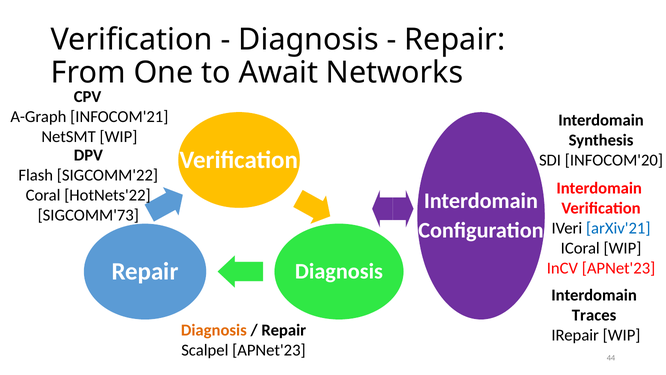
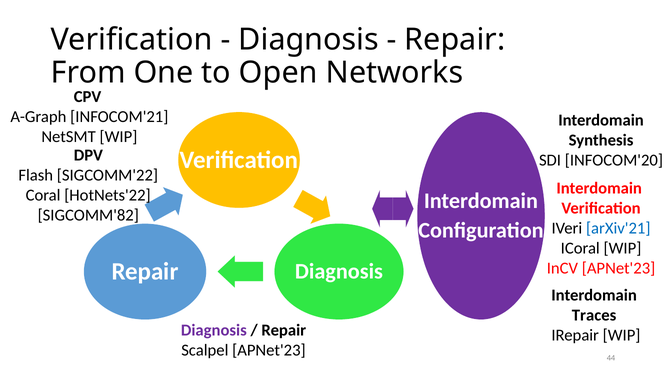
Await: Await -> Open (278, 72)
SIGCOMM'73: SIGCOMM'73 -> SIGCOMM'82 (88, 215)
Diagnosis colour: orange -> purple (214, 330)
